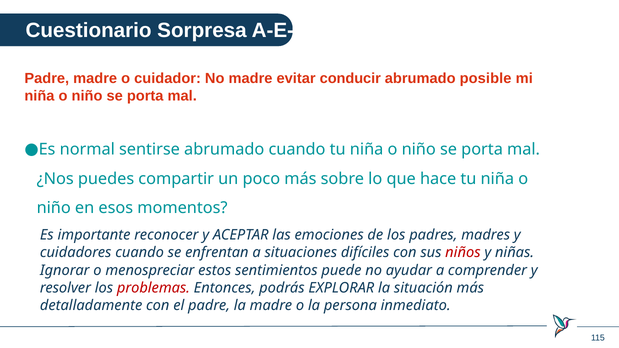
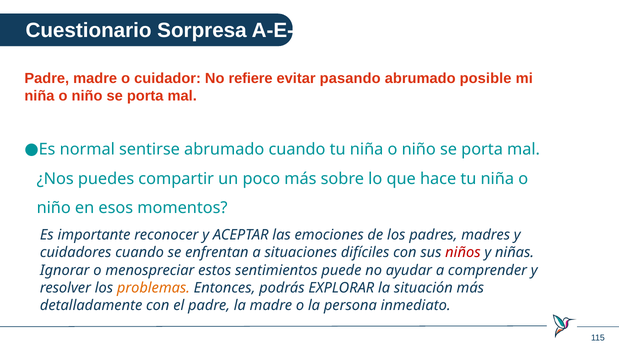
No madre: madre -> refiere (251, 79)
conducir: conducir -> pasando (350, 79)
problemas colour: red -> orange (153, 288)
